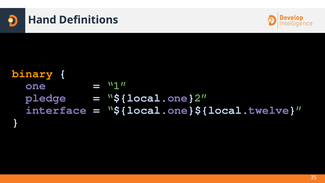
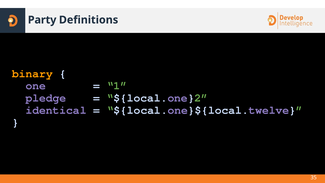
Hand: Hand -> Party (42, 20)
interface: interface -> identical (56, 110)
